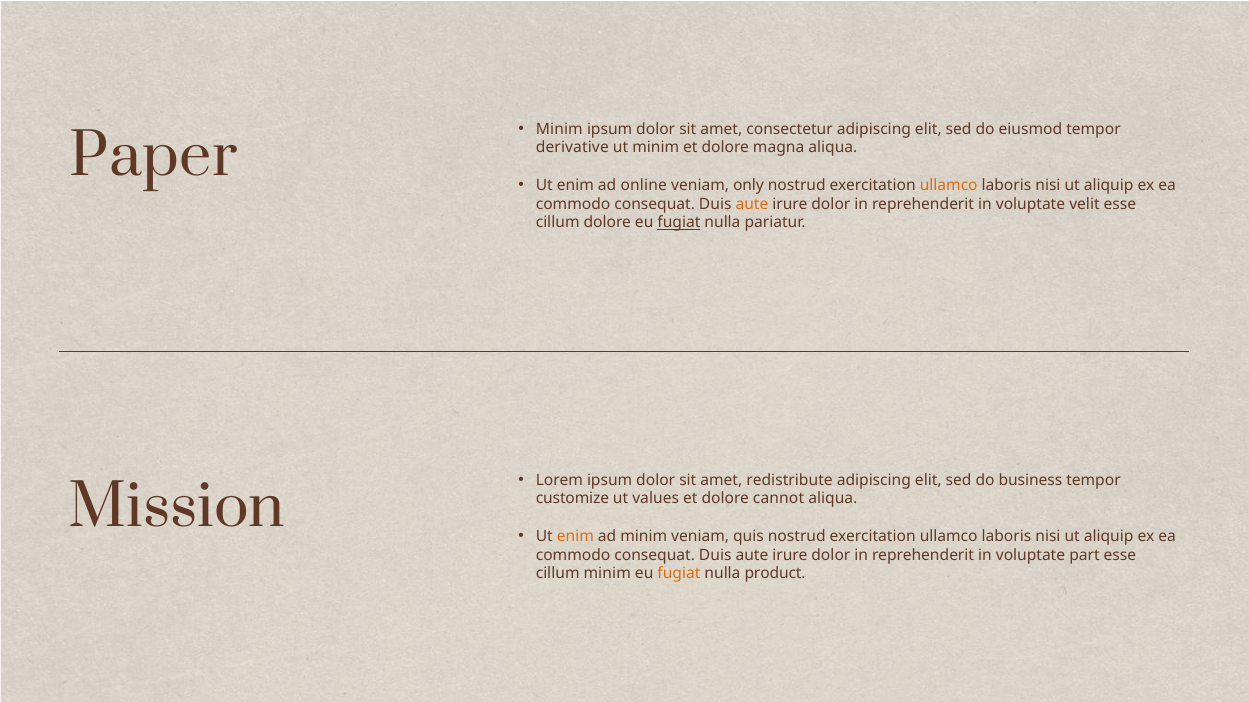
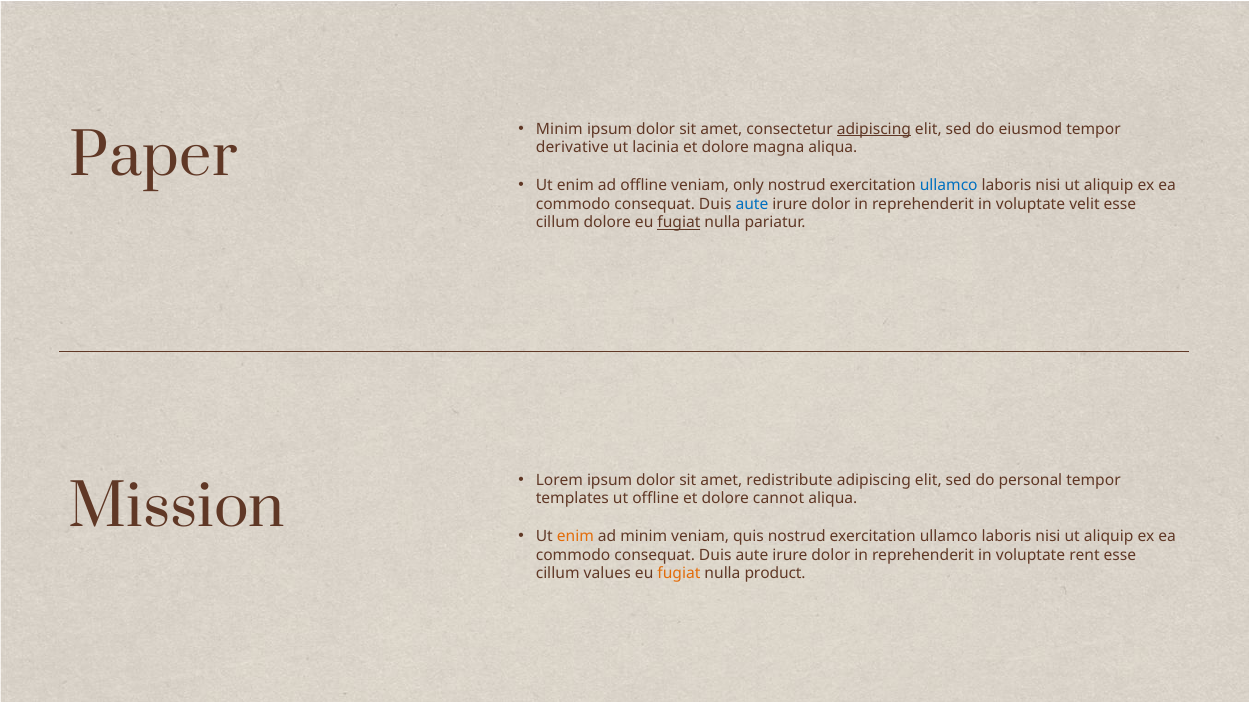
adipiscing underline: none -> present (874, 129)
ut minim: minim -> lacinia (656, 148)
ad online: online -> offline (644, 185)
ullamco colour: orange -> blue (949, 185)
aute colour: orange -> blue (752, 204)
business: business -> personal (1030, 480)
customize: customize -> templates (572, 499)
ut values: values -> offline (656, 499)
part: part -> rent (1084, 555)
cillum minim: minim -> values (607, 574)
